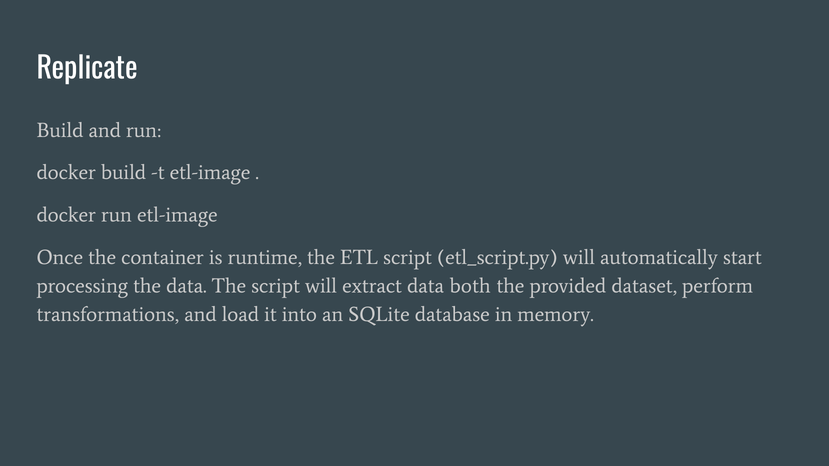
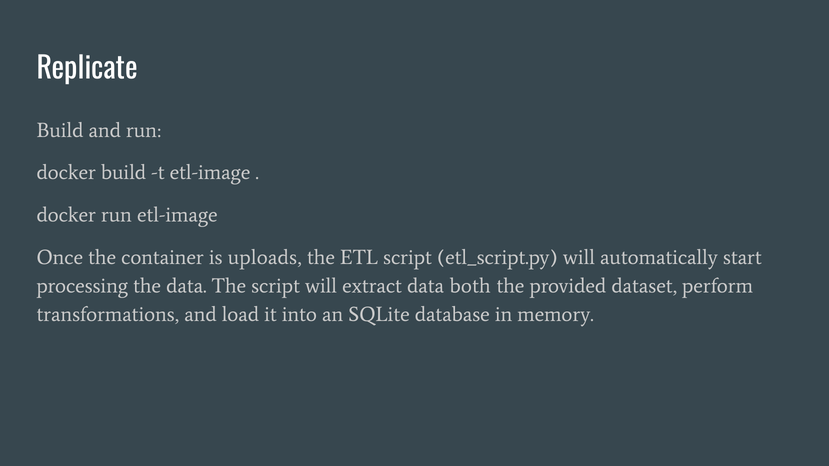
runtime: runtime -> uploads (265, 258)
